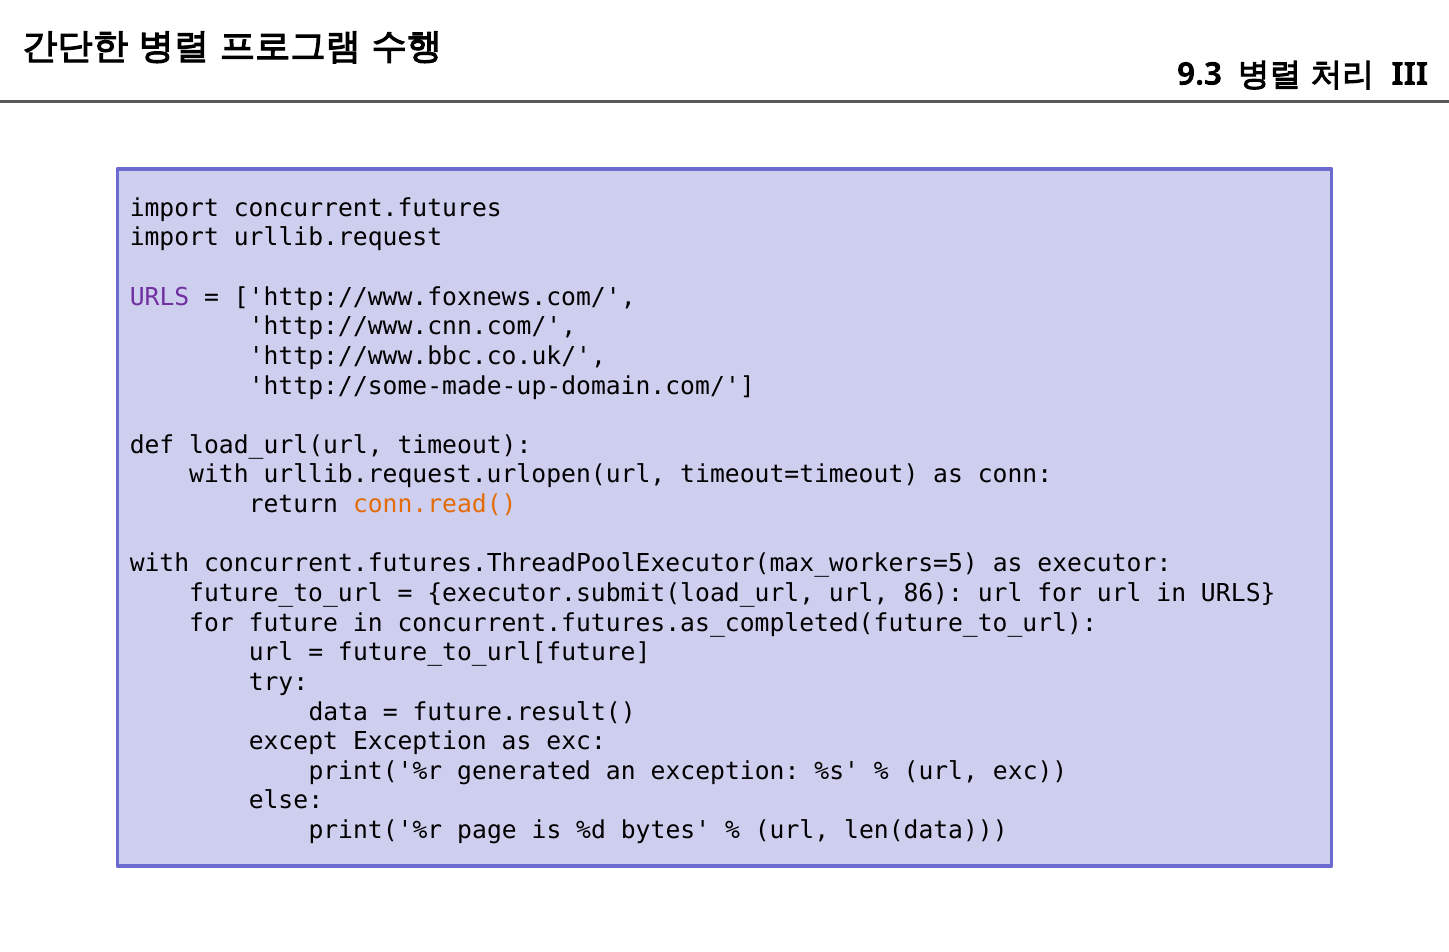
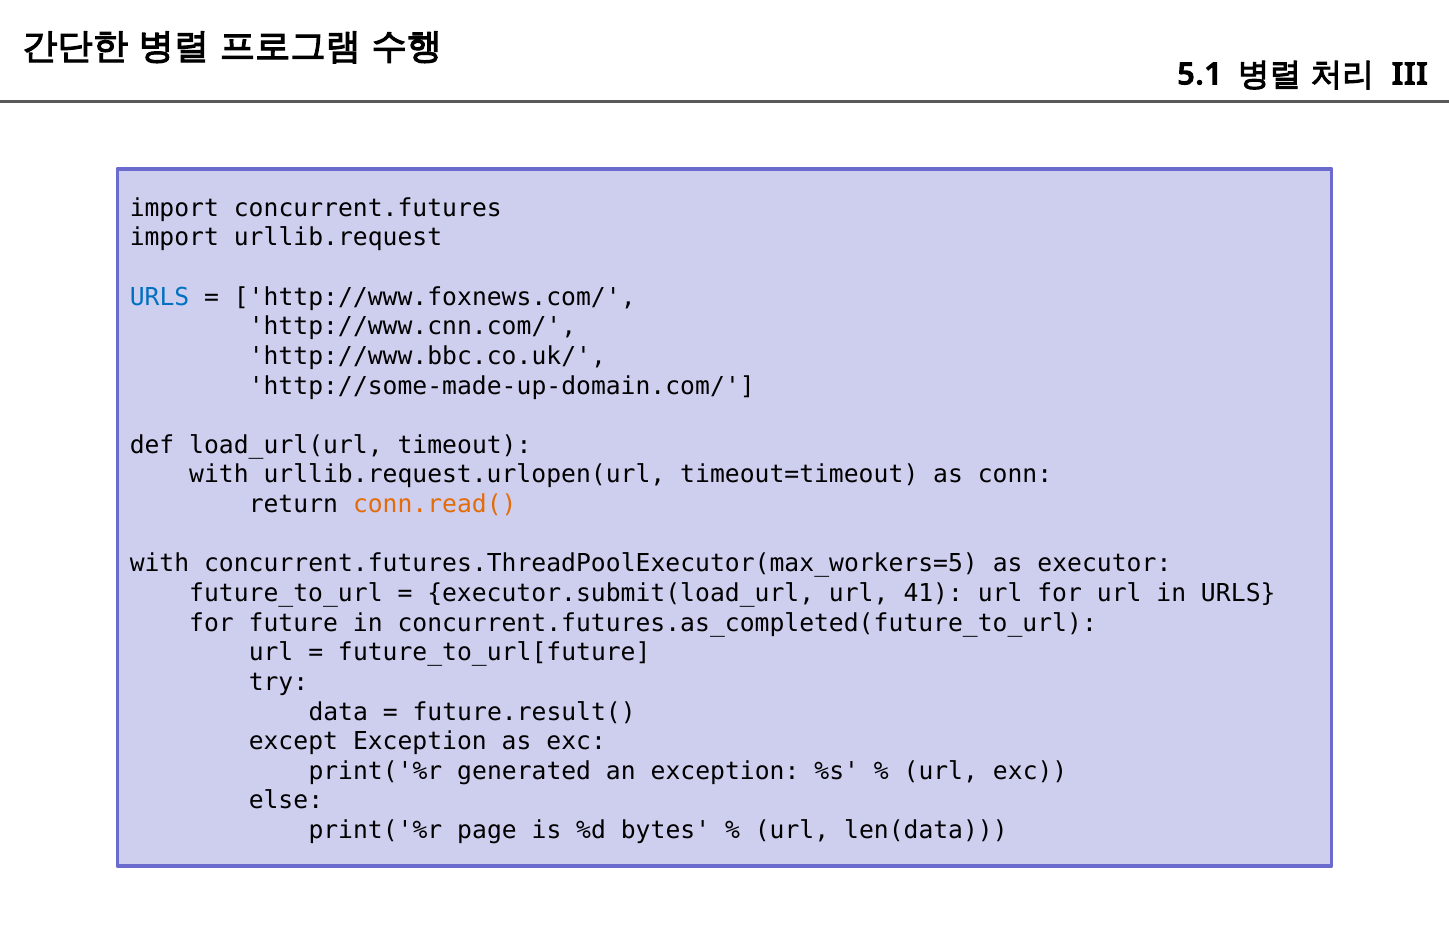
9.3: 9.3 -> 5.1 (1200, 74)
URLS colour: purple -> blue (160, 297)
86: 86 -> 41 (933, 593)
